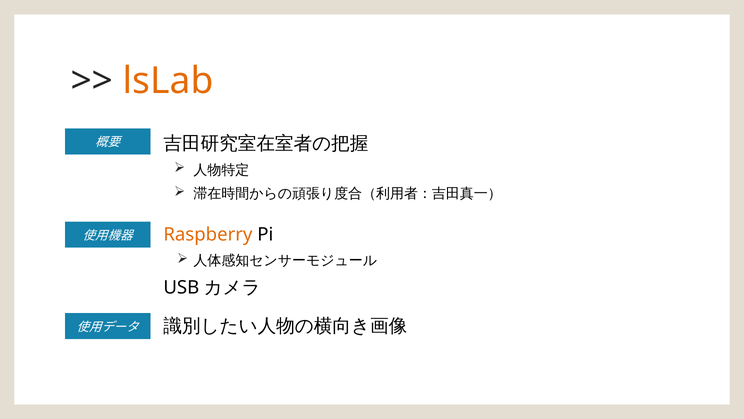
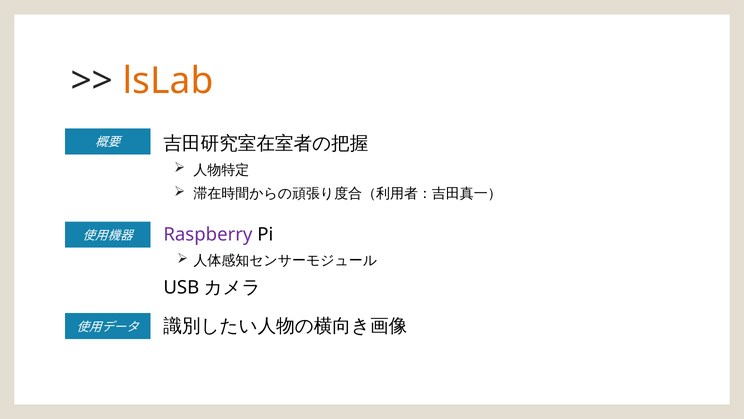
Raspberry colour: orange -> purple (208, 234)
